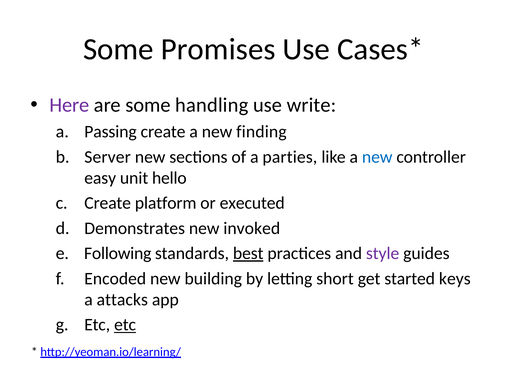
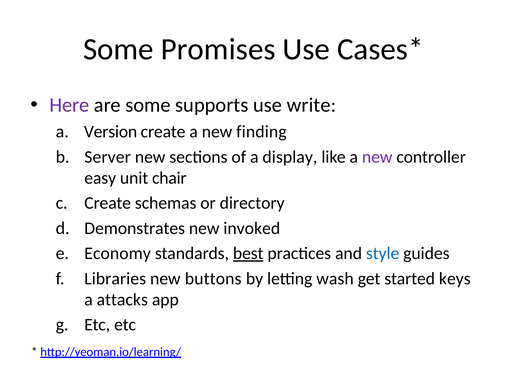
handling: handling -> supports (212, 105)
Passing: Passing -> Version (111, 132)
parties: parties -> display (290, 157)
new colour: blue -> purple (377, 157)
hello: hello -> chair (169, 178)
platform: platform -> schemas (166, 203)
executed: executed -> directory (252, 203)
Following: Following -> Economy (118, 253)
style colour: purple -> blue (383, 253)
Encoded: Encoded -> Libraries (115, 278)
building: building -> buttons (213, 278)
short: short -> wash (335, 278)
etc underline: present -> none (125, 324)
